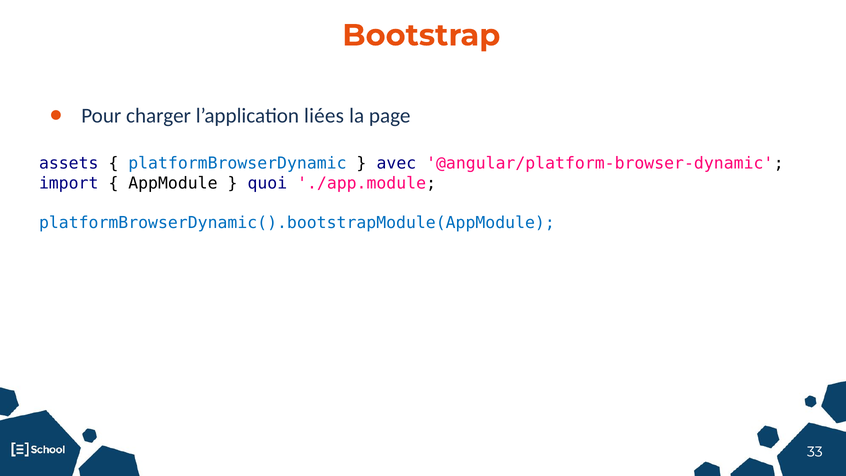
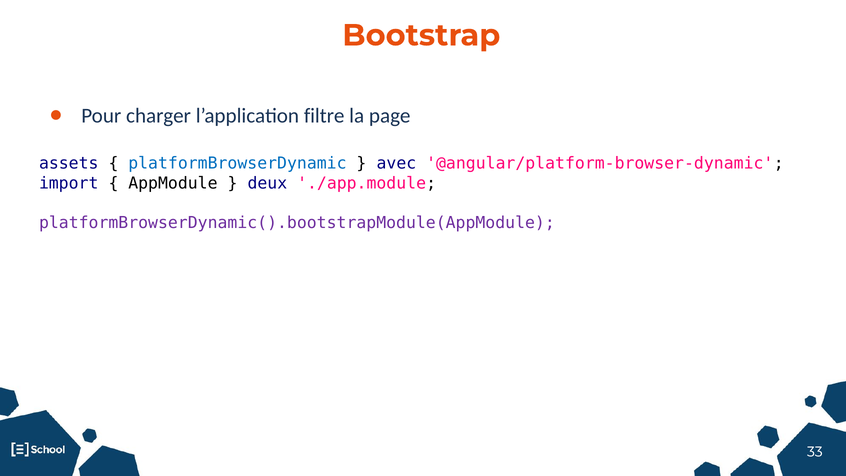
liées: liées -> filtre (324, 116)
quoi: quoi -> deux (267, 183)
platformBrowserDynamic().bootstrapModule(AppModule colour: blue -> purple (297, 223)
